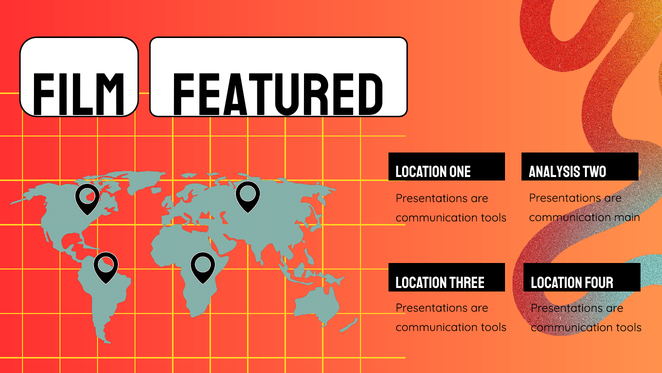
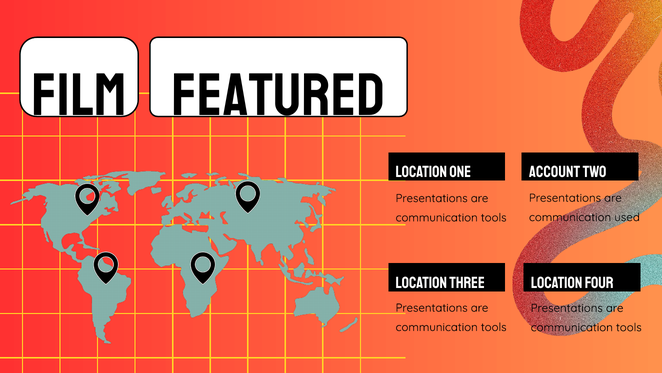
ANALYSIS: ANALYSIS -> ACCOUNT (555, 172)
main: main -> used (627, 217)
